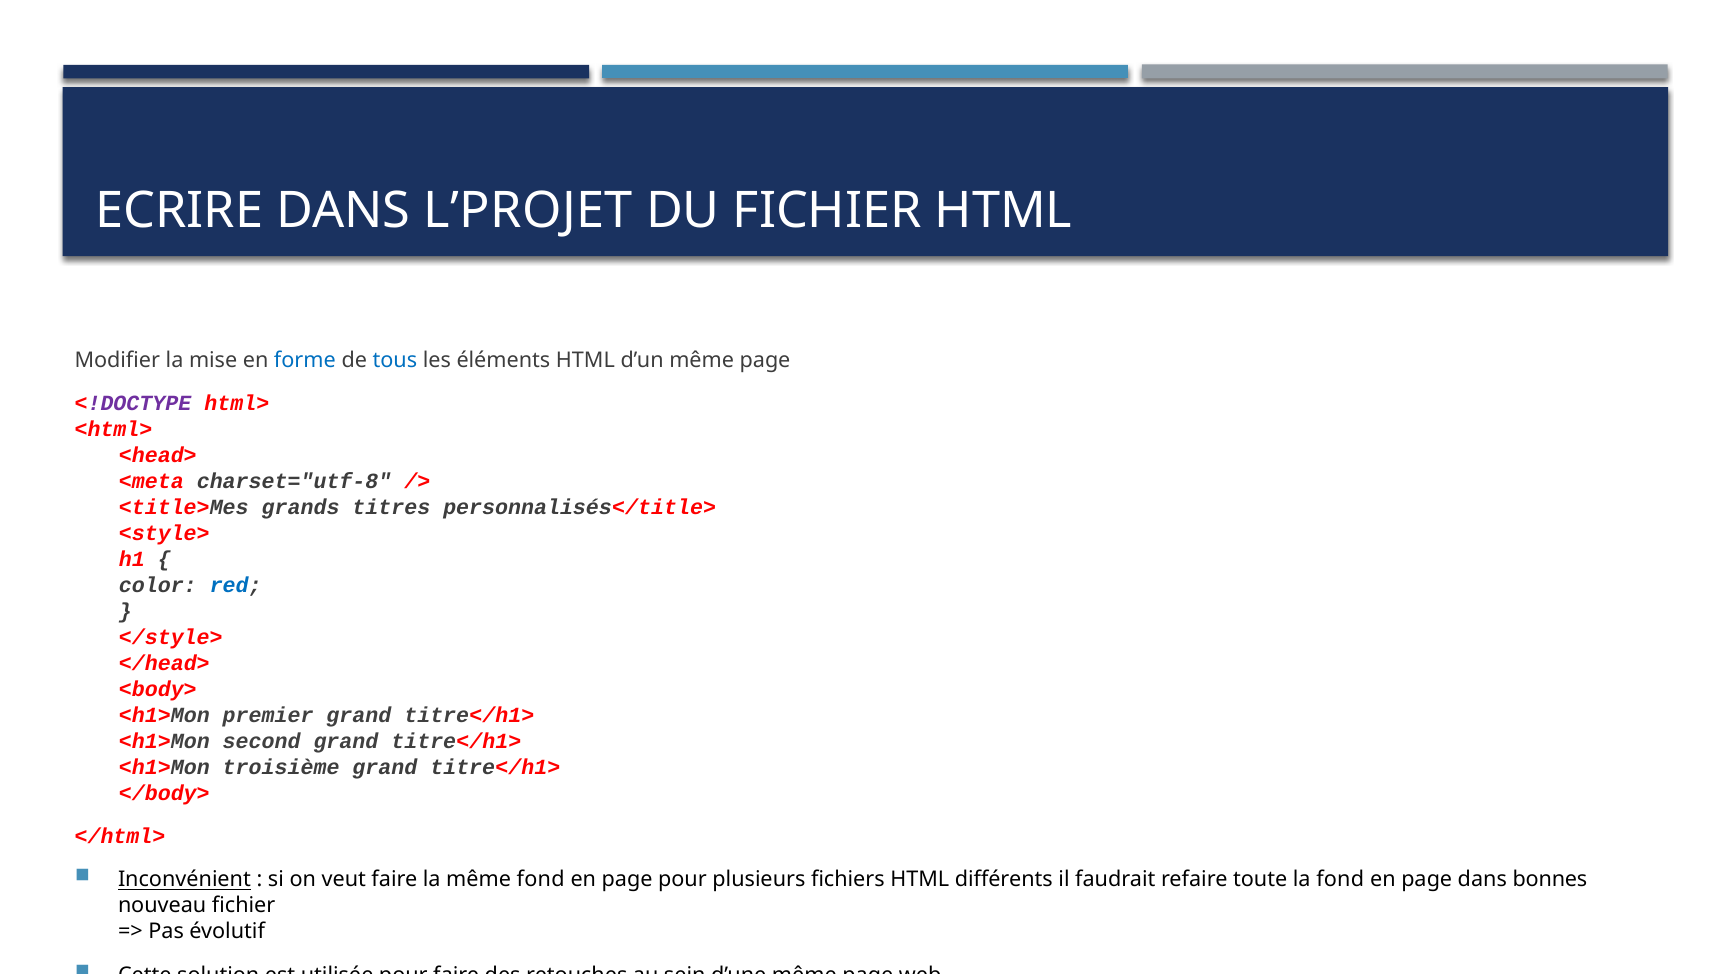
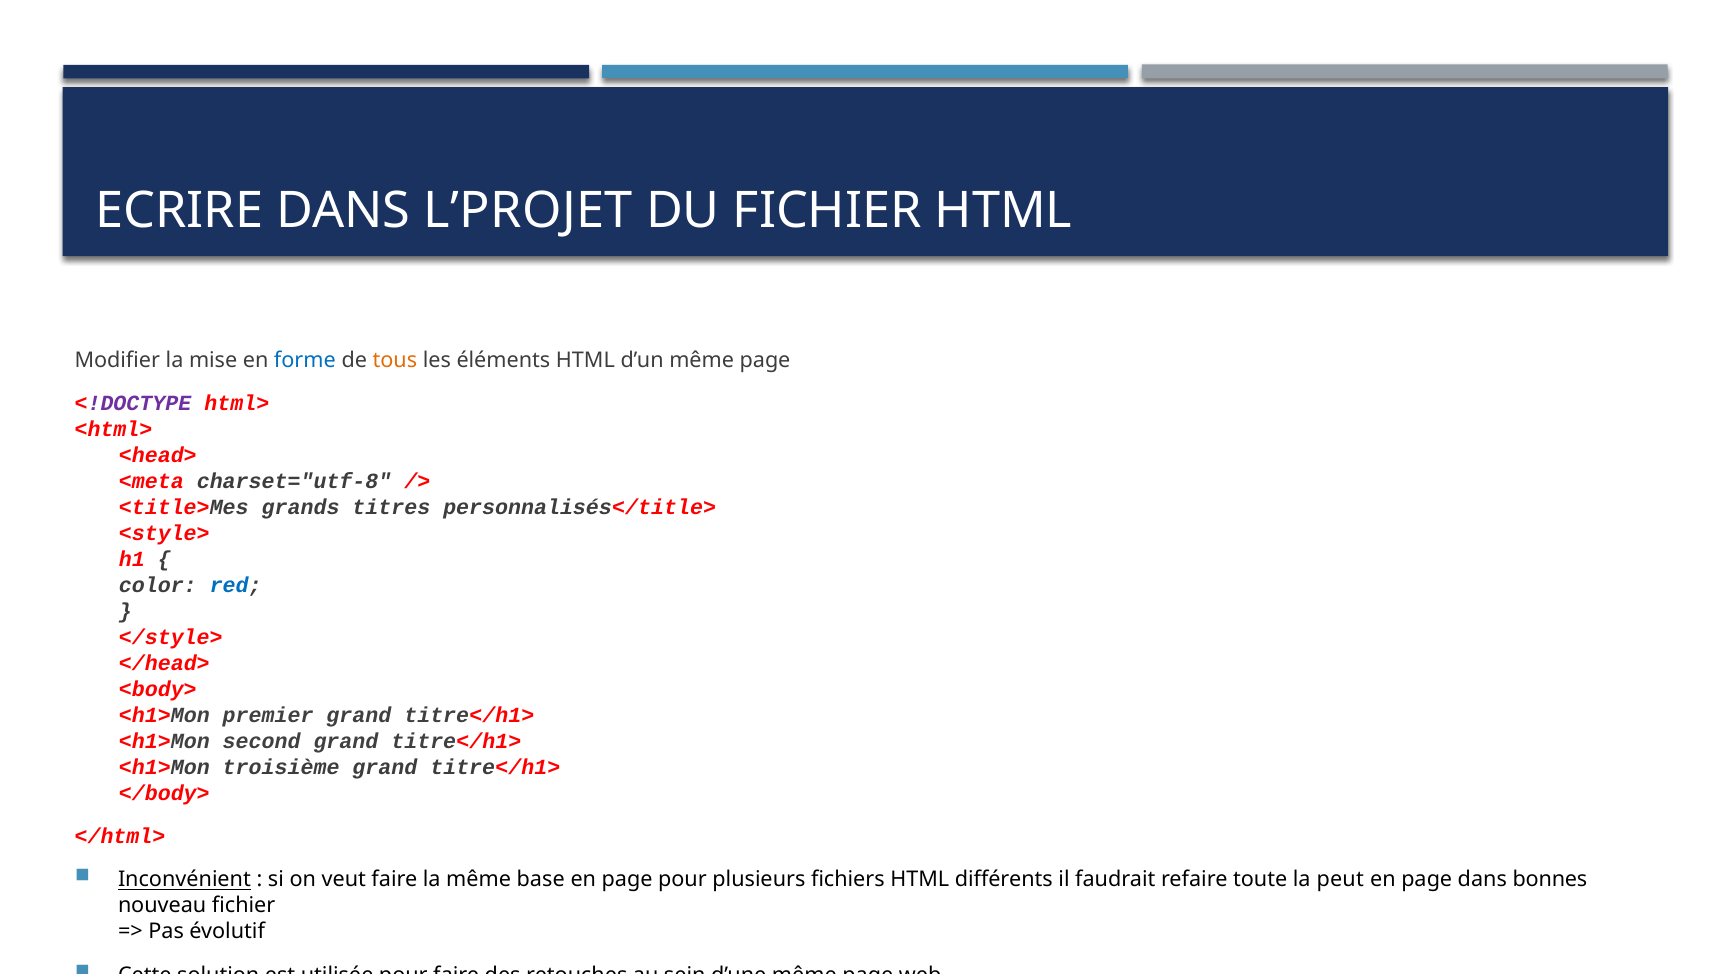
tous colour: blue -> orange (395, 360)
même fond: fond -> base (541, 879)
la fond: fond -> peut (1340, 879)
